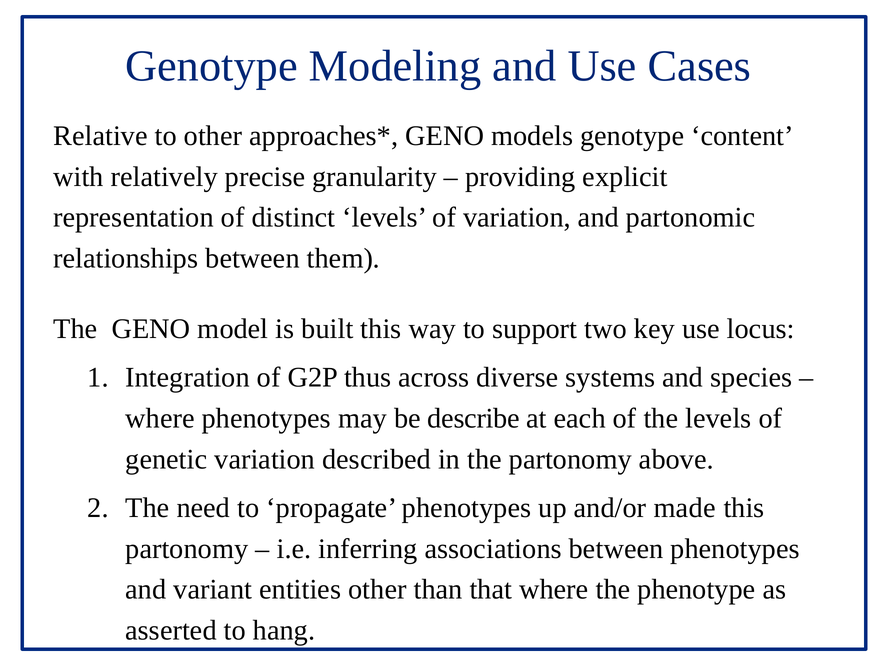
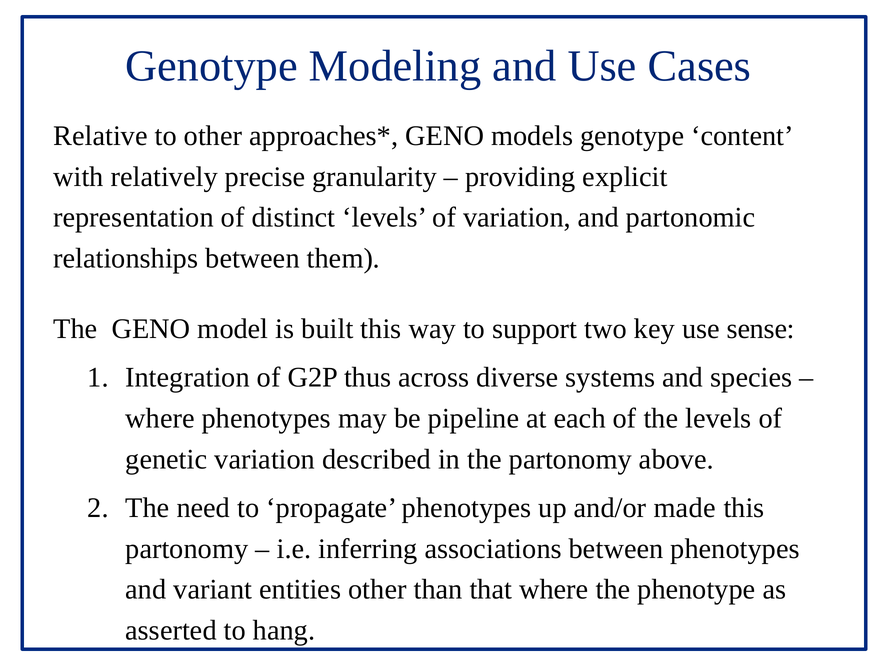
locus: locus -> sense (761, 329)
describe: describe -> pipeline (474, 418)
